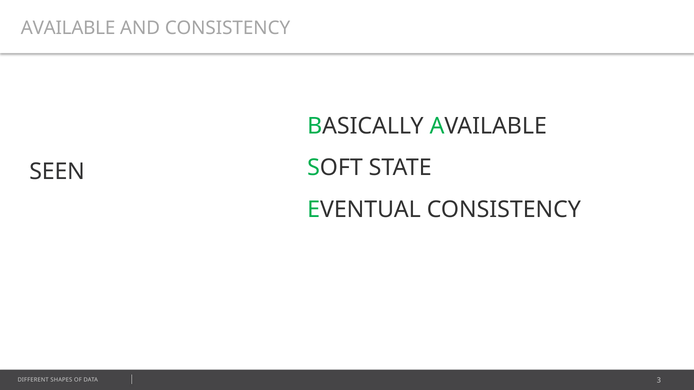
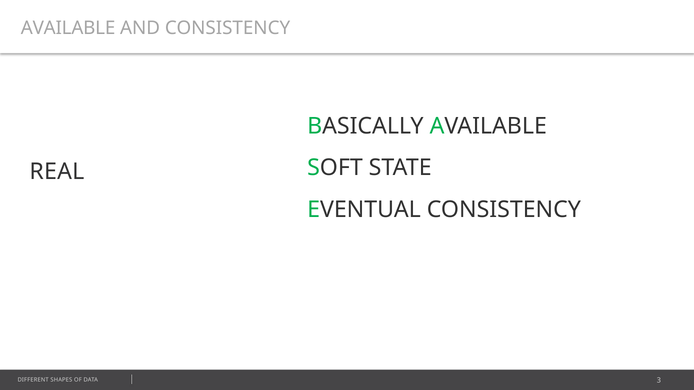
SEEN: SEEN -> REAL (57, 172)
